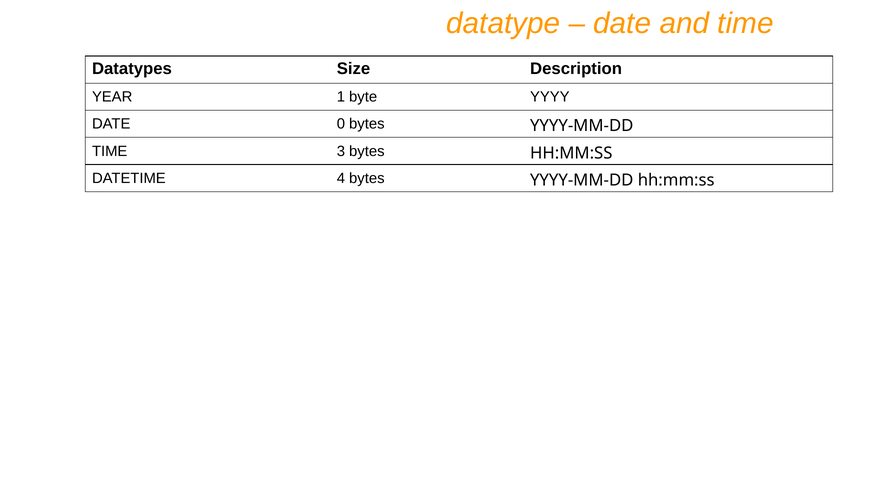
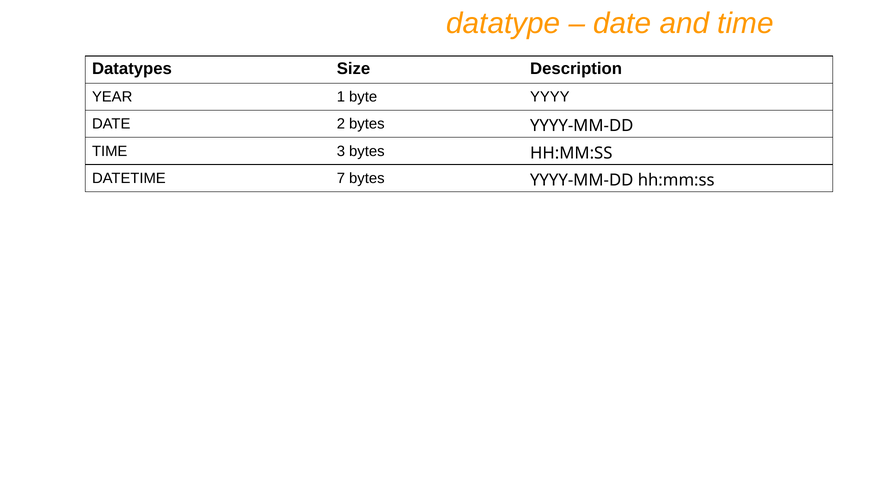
0: 0 -> 2 (341, 124)
4: 4 -> 7 (341, 178)
